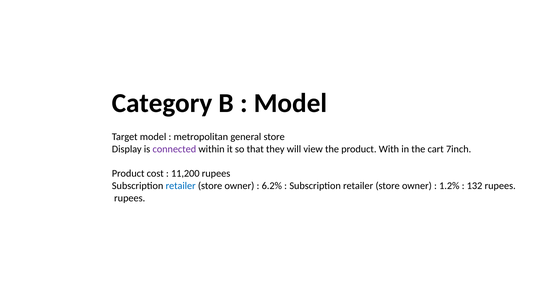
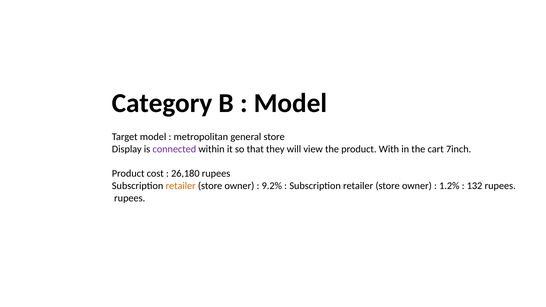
11,200: 11,200 -> 26,180 (185, 174)
retailer colour: blue -> orange (181, 186)
6.2%: 6.2% -> 9.2% (272, 186)
